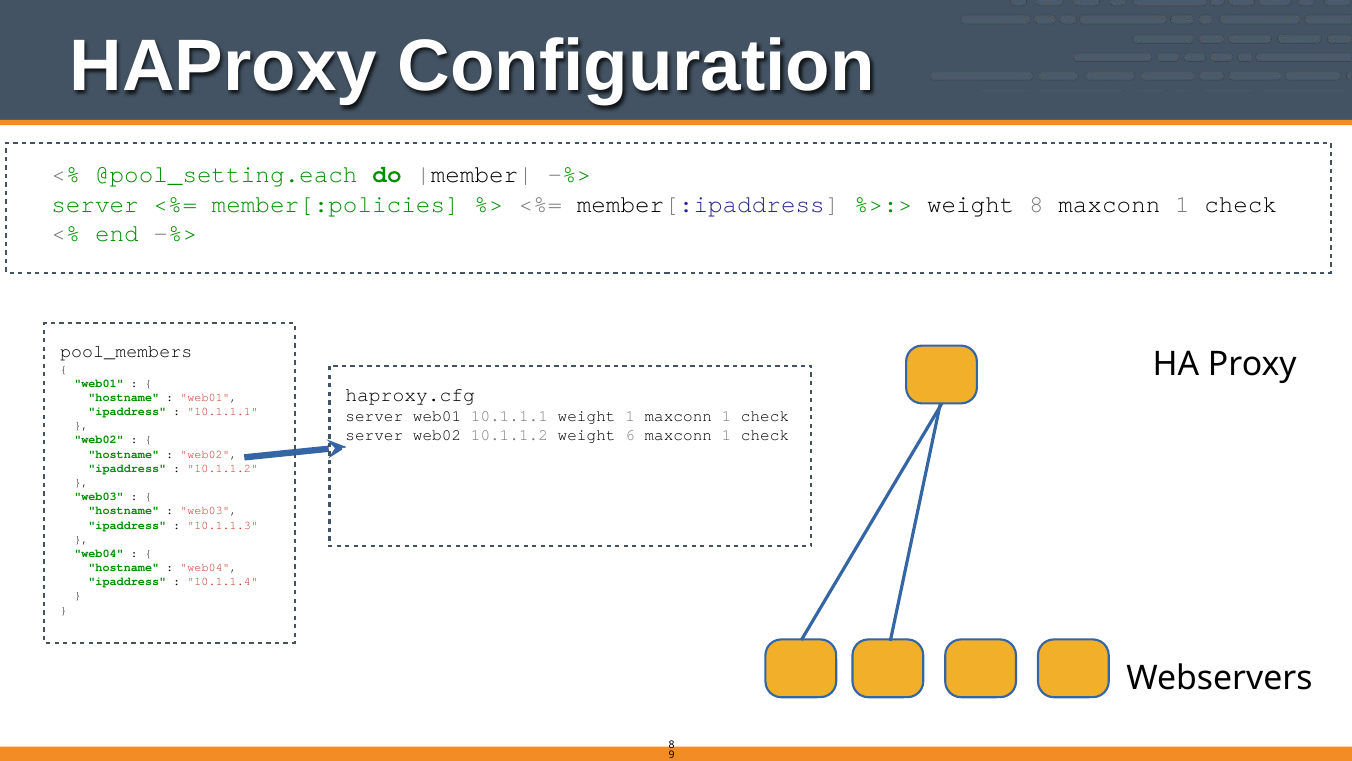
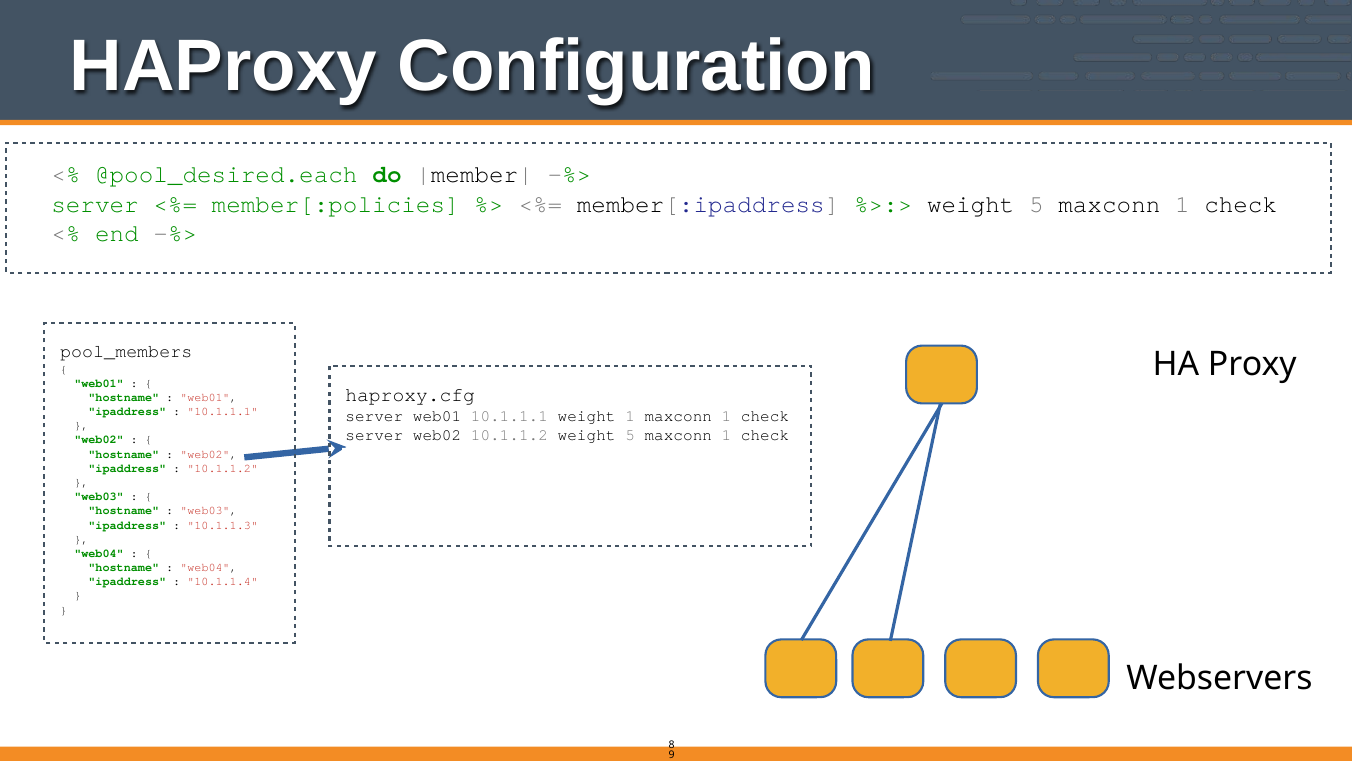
@pool_setting.each: @pool_setting.each -> @pool_desired.each (226, 175)
8: 8 -> 5 (1036, 204)
10.1.1.2 weight 6: 6 -> 5 (630, 435)
